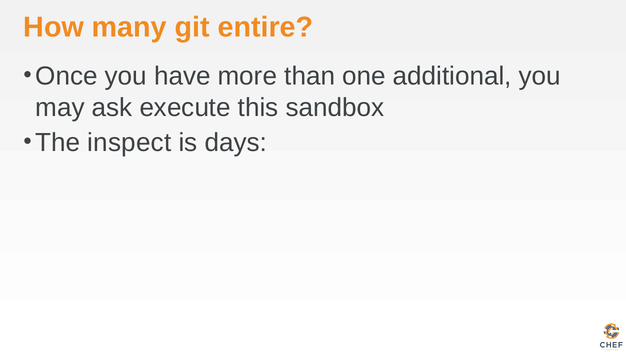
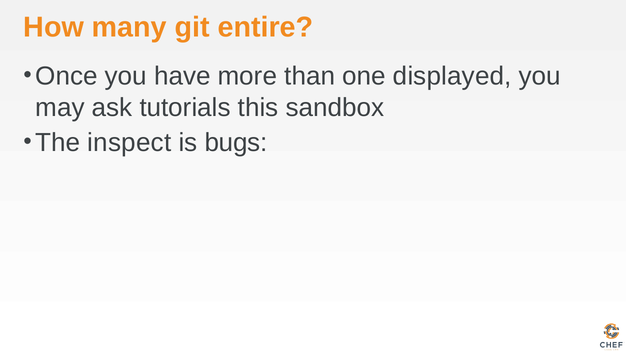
additional: additional -> displayed (452, 76)
execute: execute -> tutorials (185, 107)
days: days -> bugs (236, 143)
